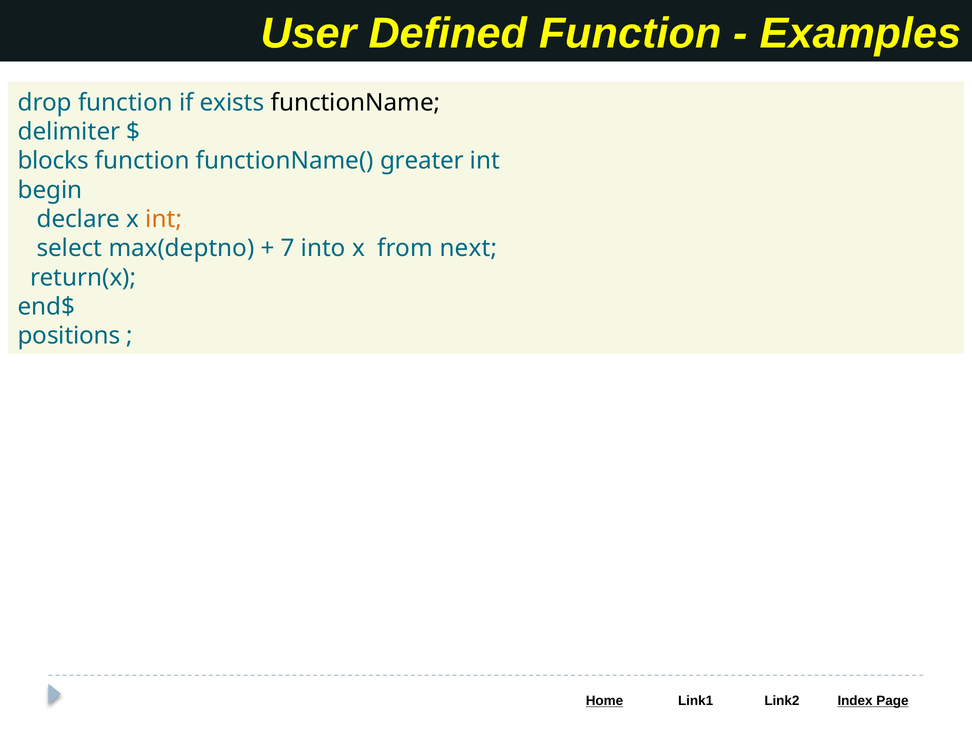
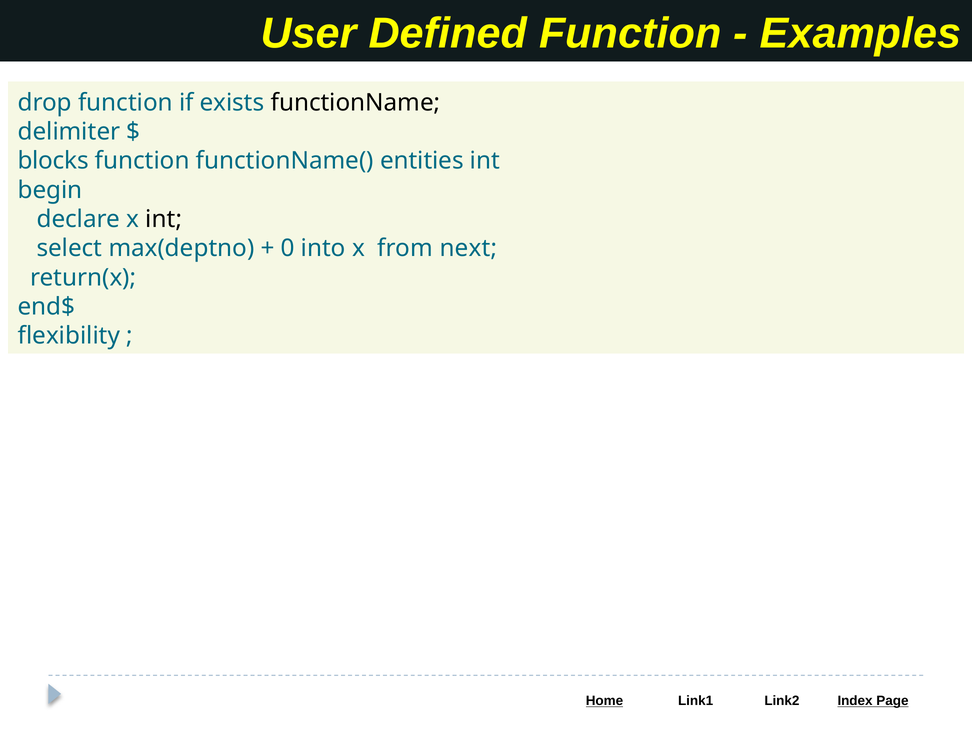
greater: greater -> entities (422, 161)
int colour: orange -> black (164, 219)
7: 7 -> 0 (288, 248)
positions: positions -> flexibility (69, 336)
